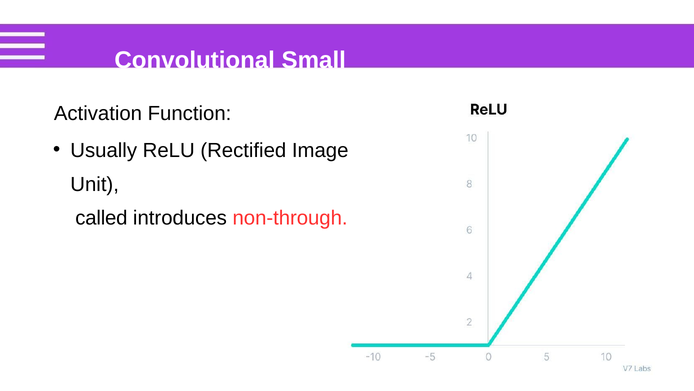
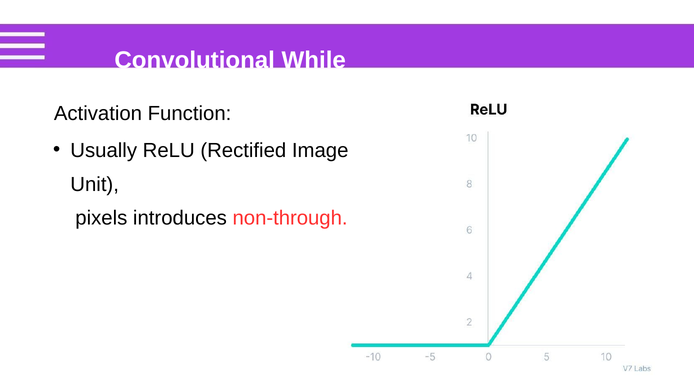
Small: Small -> While (314, 60)
called: called -> pixels (101, 218)
